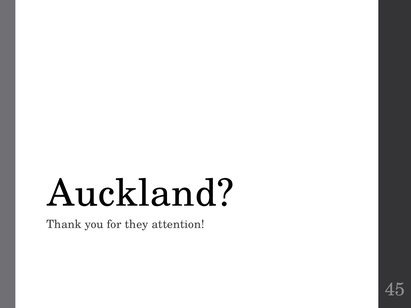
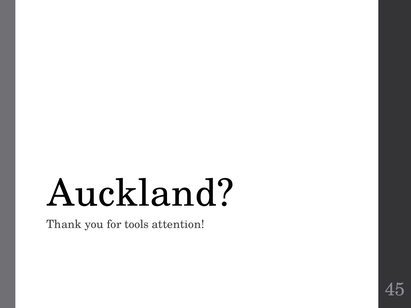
they: they -> tools (137, 224)
